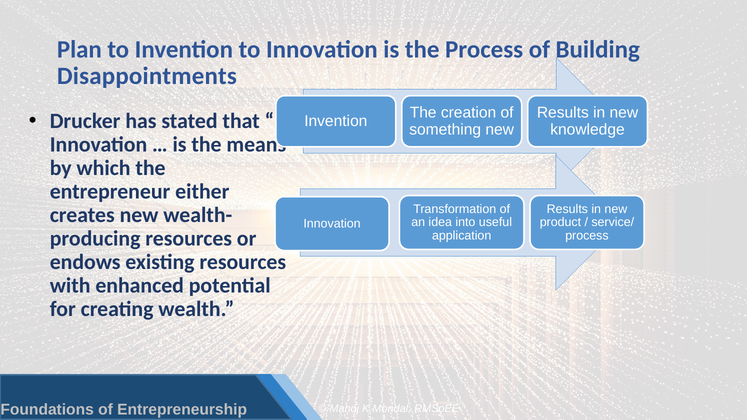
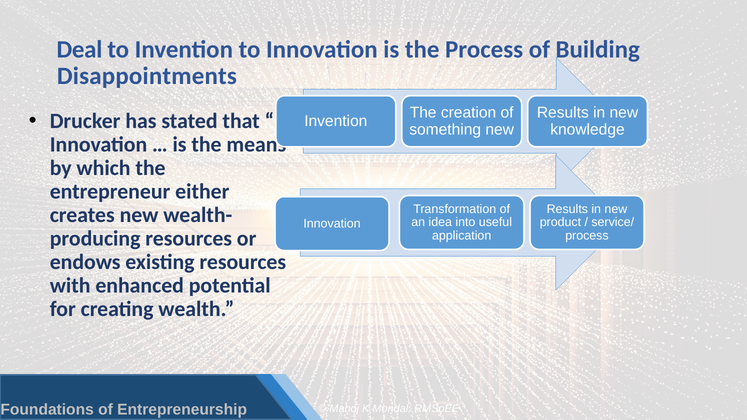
Plan: Plan -> Deal (79, 49)
